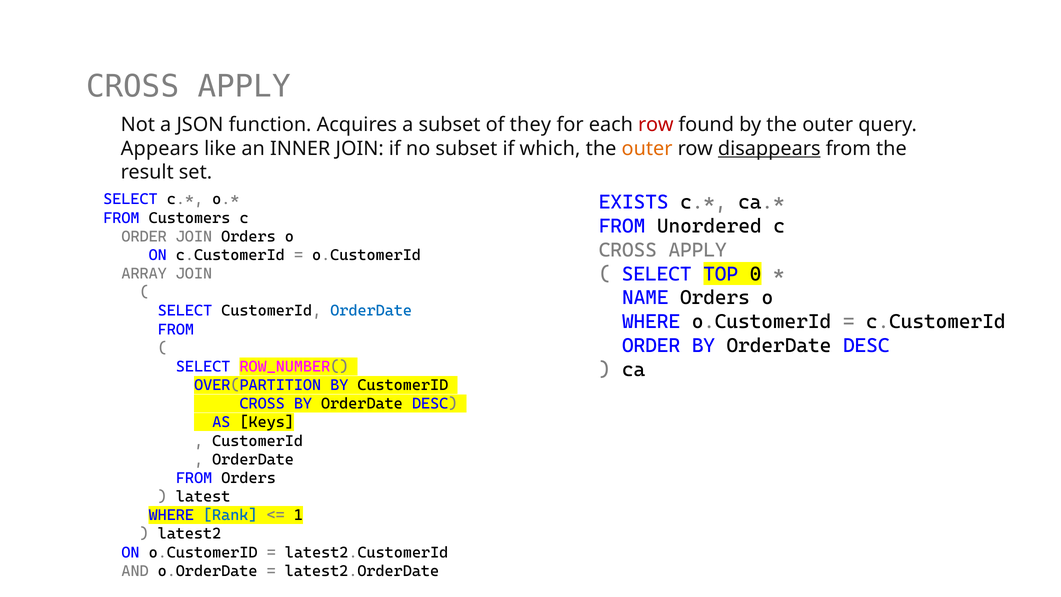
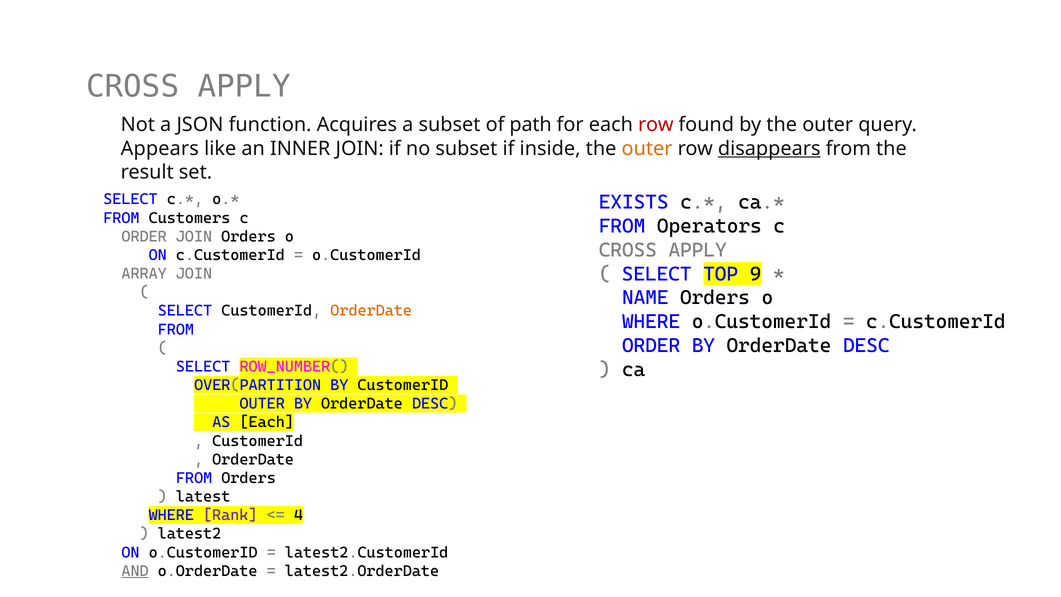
they: they -> path (531, 125)
which: which -> inside (550, 148)
Unordered: Unordered -> Operators (709, 226)
0: 0 -> 9 (756, 274)
OrderDate colour: blue -> orange (371, 311)
CROSS: CROSS -> OUTER (262, 404)
AS Keys: Keys -> Each (267, 422)
Rank colour: blue -> purple (230, 515)
1: 1 -> 4 (298, 515)
AND underline: none -> present (135, 571)
